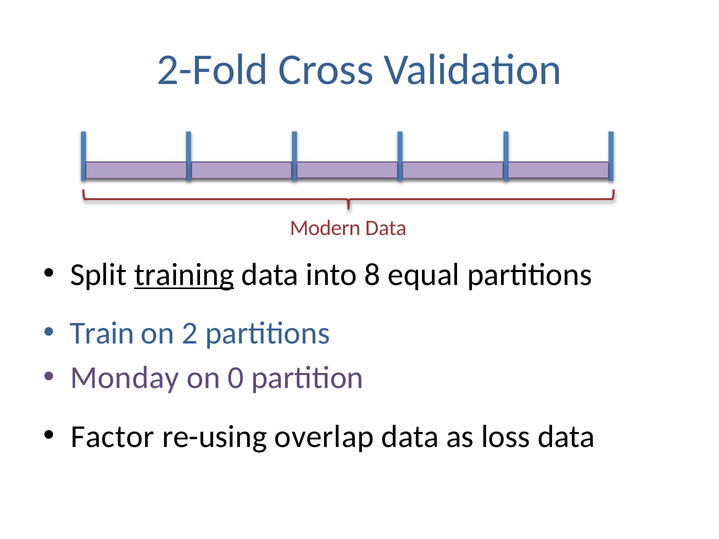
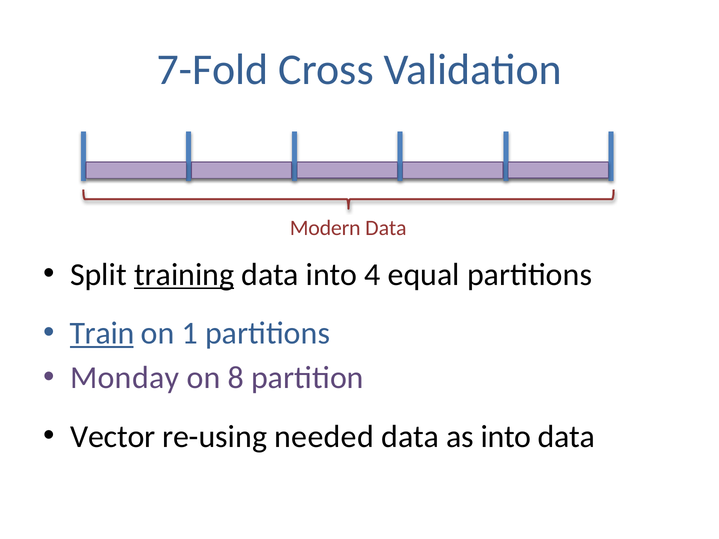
2-Fold: 2-Fold -> 7-Fold (213, 70)
8: 8 -> 4 (372, 275)
Train underline: none -> present (102, 333)
2: 2 -> 1 (190, 333)
0: 0 -> 8 (236, 378)
Factor: Factor -> Vector (113, 437)
overlap: overlap -> needed (324, 437)
as loss: loss -> into (506, 437)
